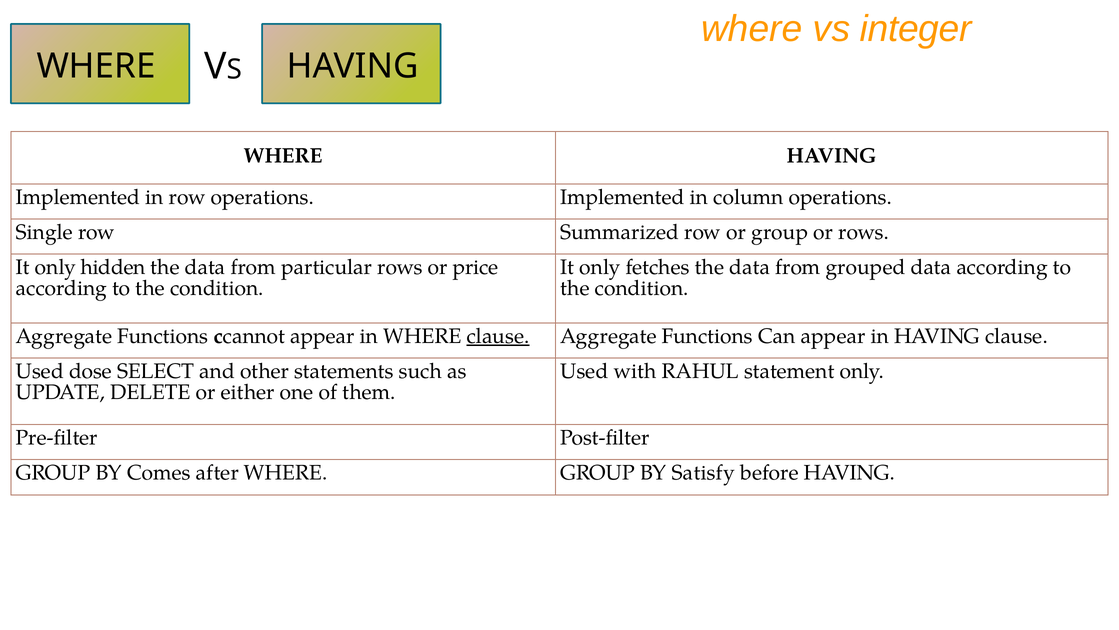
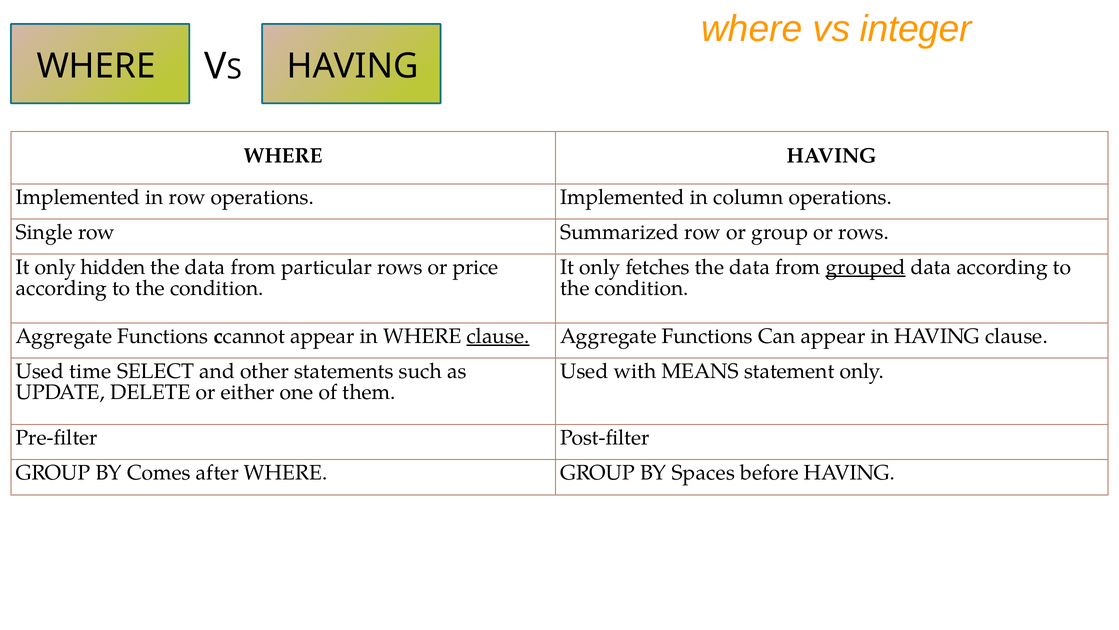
grouped underline: none -> present (866, 267)
dose: dose -> time (90, 371)
RAHUL: RAHUL -> MEANS (700, 371)
Satisfy: Satisfy -> Spaces (703, 473)
